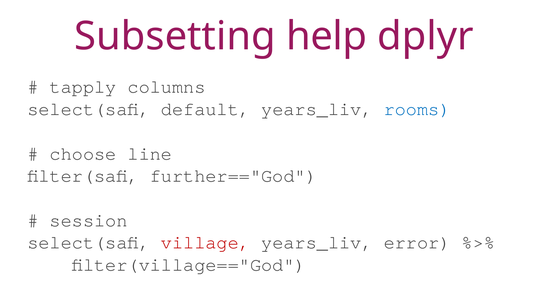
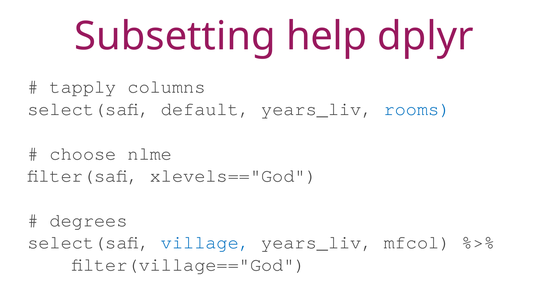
line: line -> nlme (150, 154)
further=="God: further=="God -> xlevels=="God (233, 176)
session: session -> degrees (89, 220)
village colour: red -> blue (206, 243)
error: error -> mfcol (417, 243)
